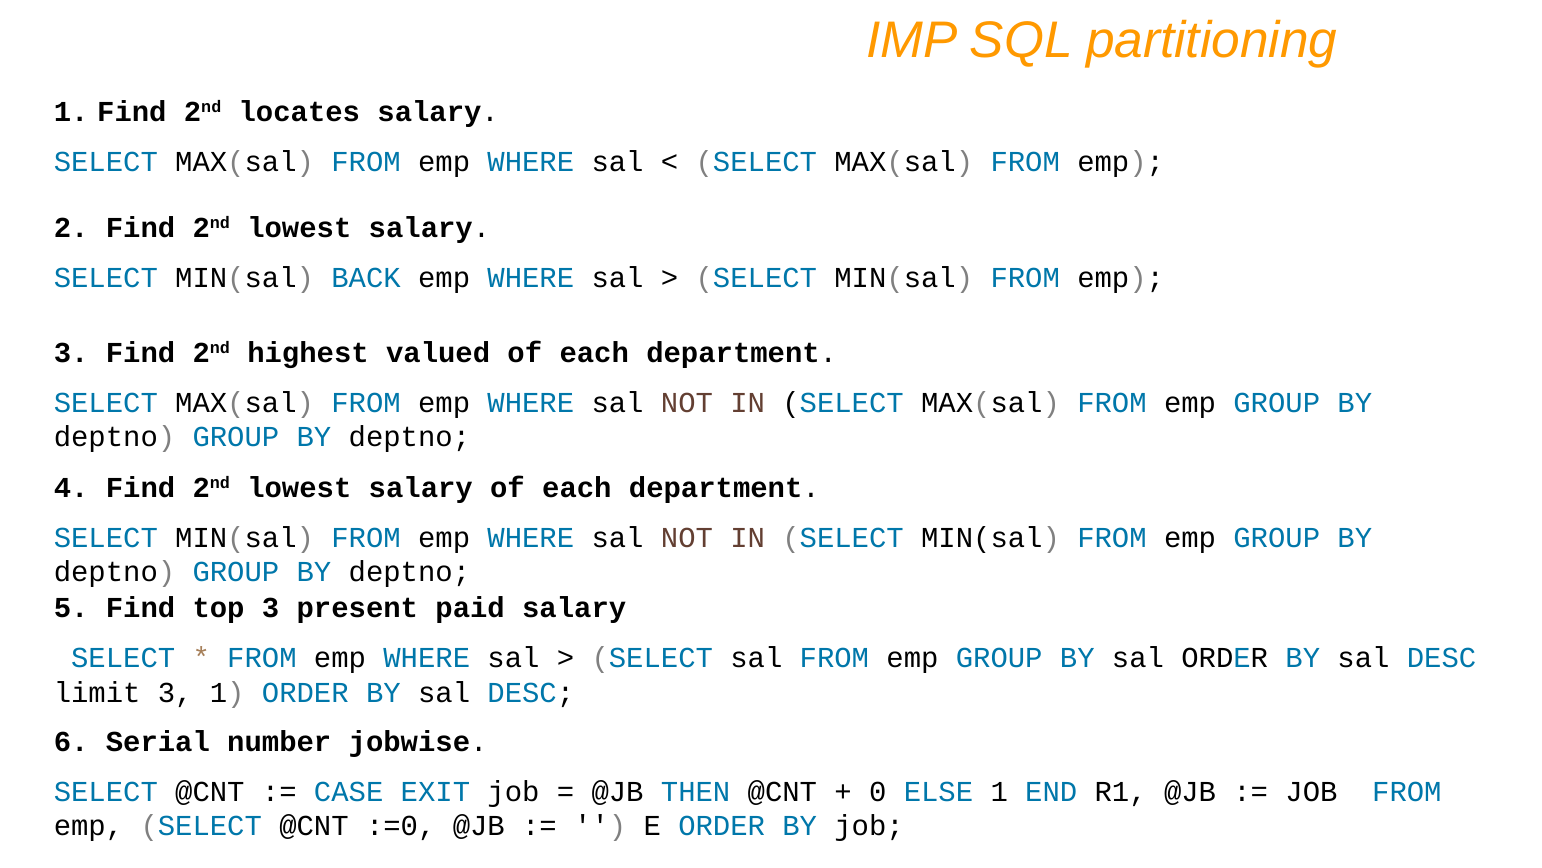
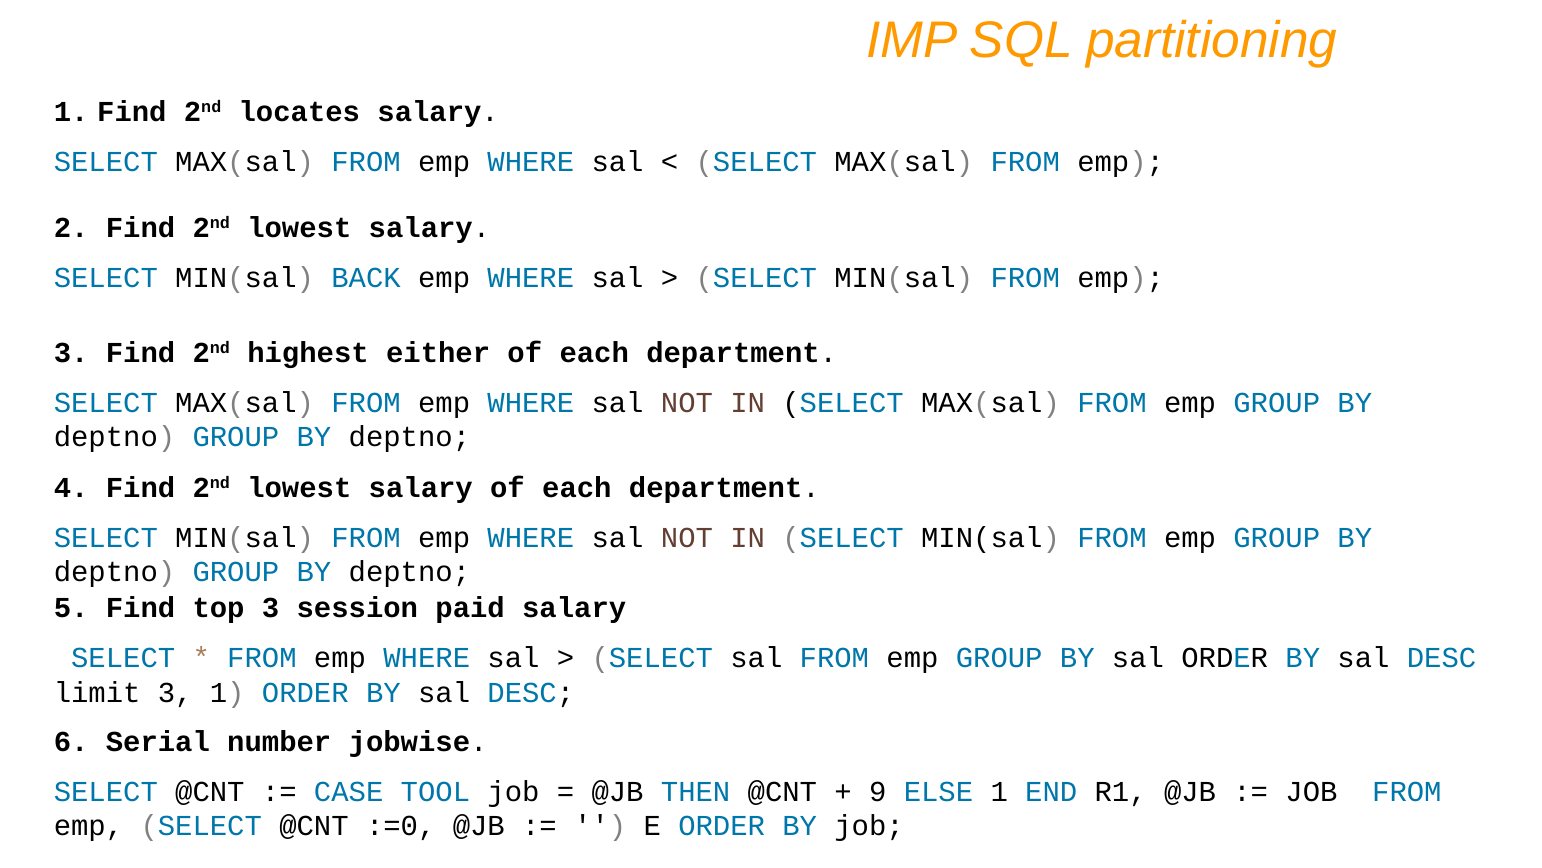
valued: valued -> either (438, 352)
present: present -> session (357, 607)
EXIT: EXIT -> TOOL (435, 791)
0: 0 -> 9 (878, 791)
